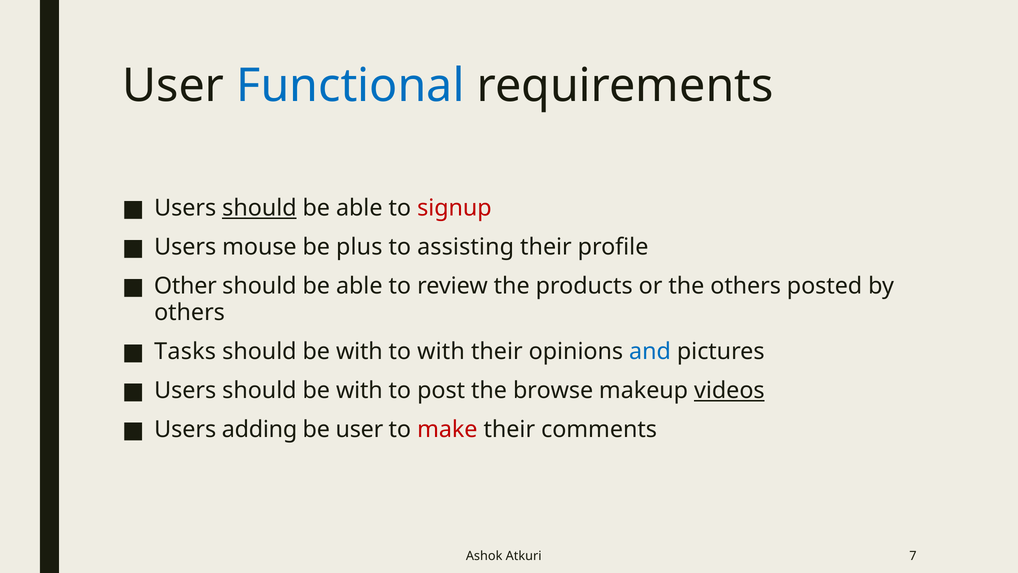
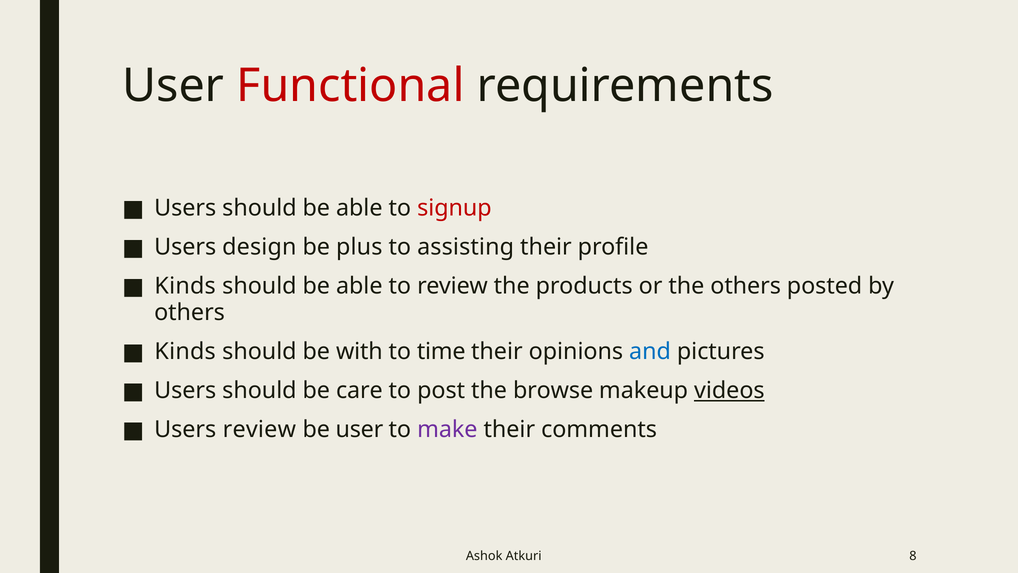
Functional colour: blue -> red (350, 86)
should underline: present -> none (259, 208)
mouse: mouse -> design (259, 247)
Other: Other -> Kinds (185, 286)
Tasks: Tasks -> Kinds (185, 351)
to with: with -> time (441, 351)
Users should be with: with -> care (359, 390)
Users adding: adding -> review (259, 429)
make colour: red -> purple (447, 429)
7: 7 -> 8 (913, 556)
